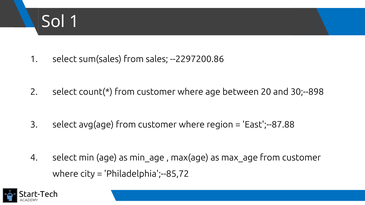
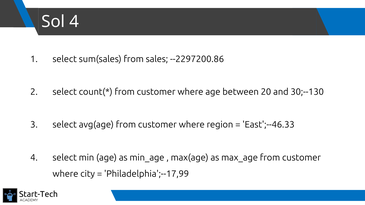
Sol 1: 1 -> 4 (74, 22)
30;--898: 30;--898 -> 30;--130 (307, 92)
East';--87.88: East';--87.88 -> East';--46.33 (269, 125)
Philadelphia';--85,72: Philadelphia';--85,72 -> Philadelphia';--17,99 (147, 174)
